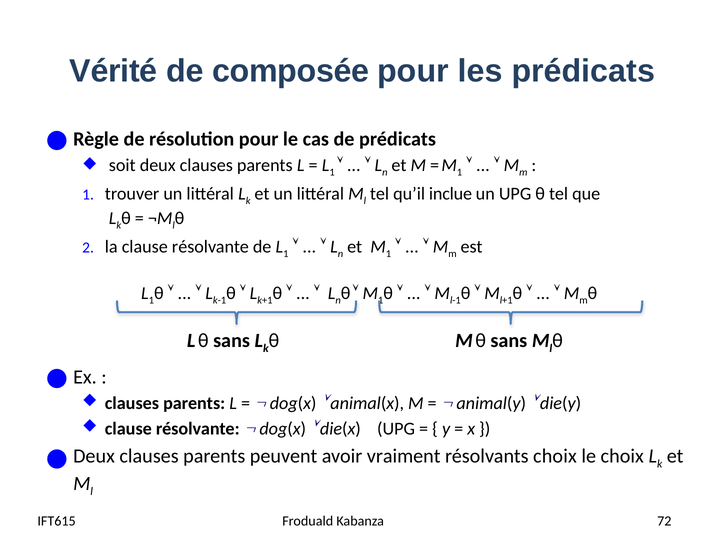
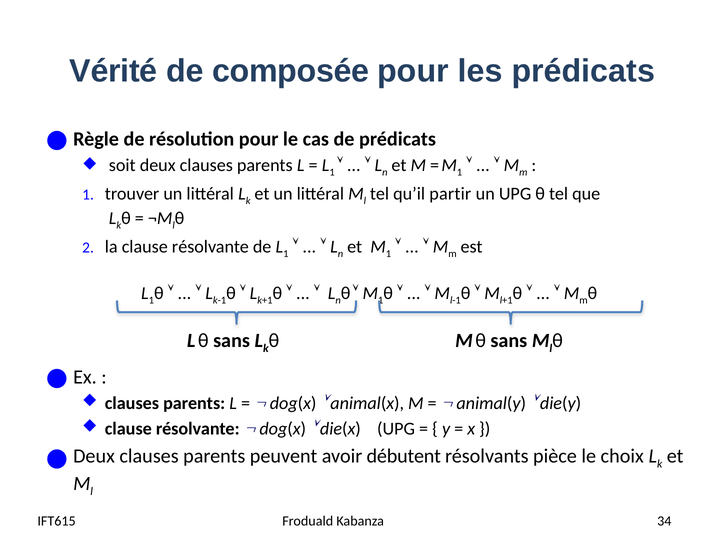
inclue: inclue -> partir (450, 194)
vraiment: vraiment -> débutent (404, 456)
résolvants choix: choix -> pièce (555, 456)
72: 72 -> 34 (664, 521)
